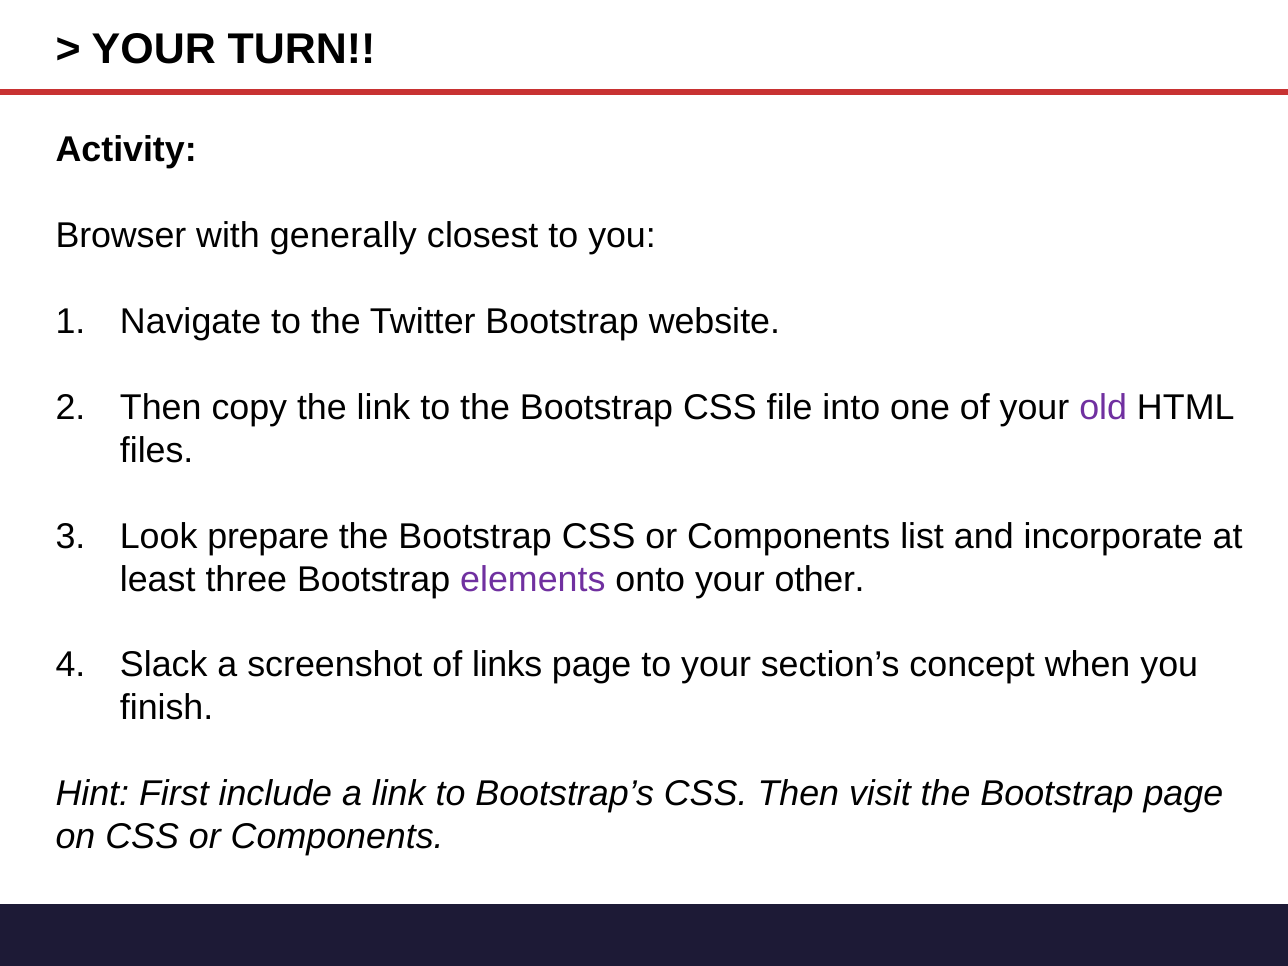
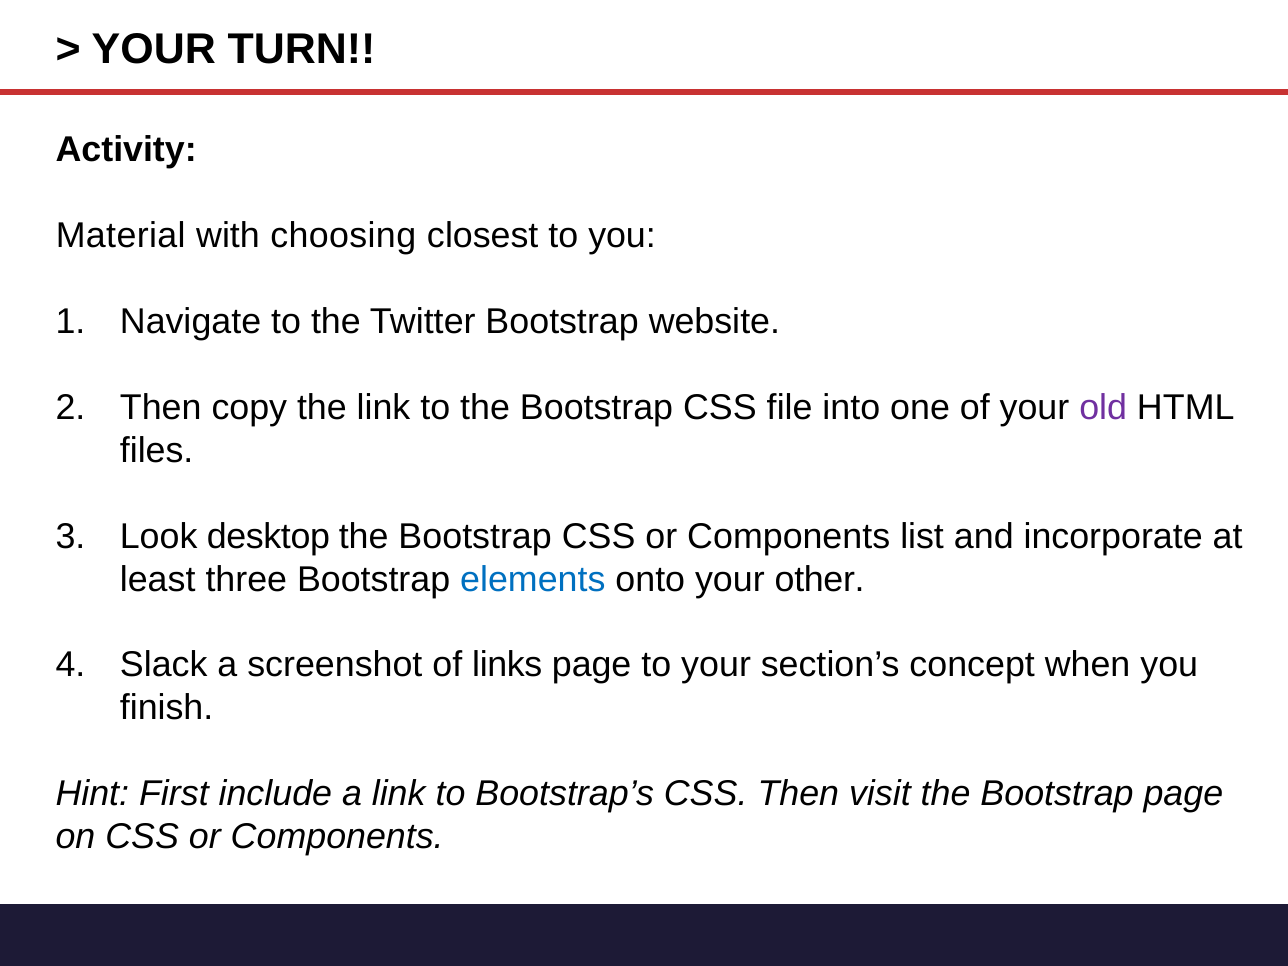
Browser: Browser -> Material (121, 236)
generally: generally -> choosing (343, 236)
prepare: prepare -> desktop (268, 536)
elements colour: purple -> blue (533, 579)
